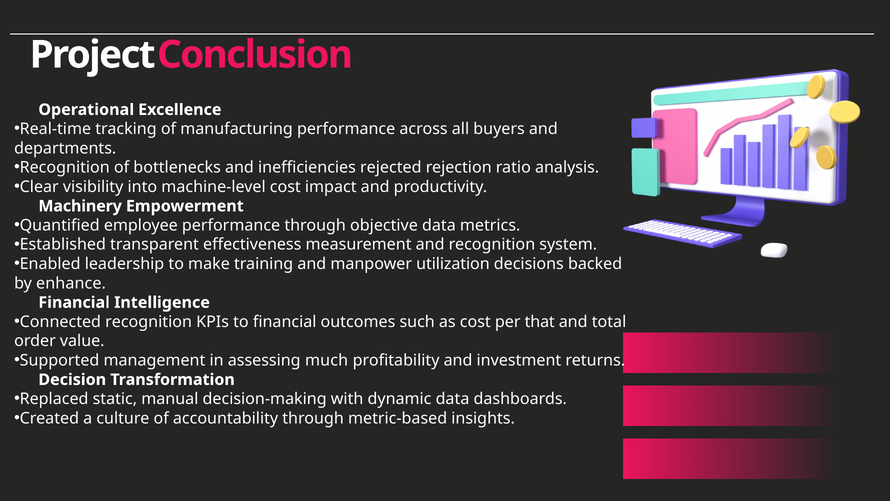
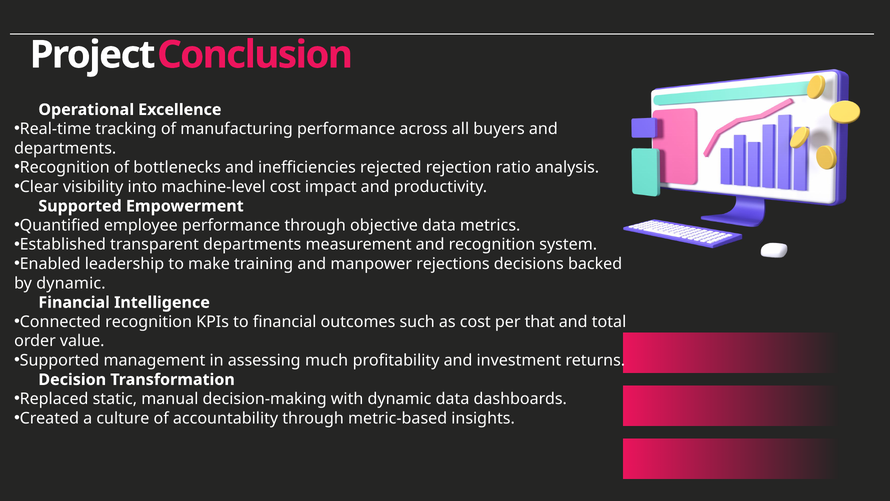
Machinery: Machinery -> Supported (80, 206)
transparent effectiveness: effectiveness -> departments (252, 244)
utilization: utilization -> rejections (453, 264)
by enhance: enhance -> dynamic (71, 283)
